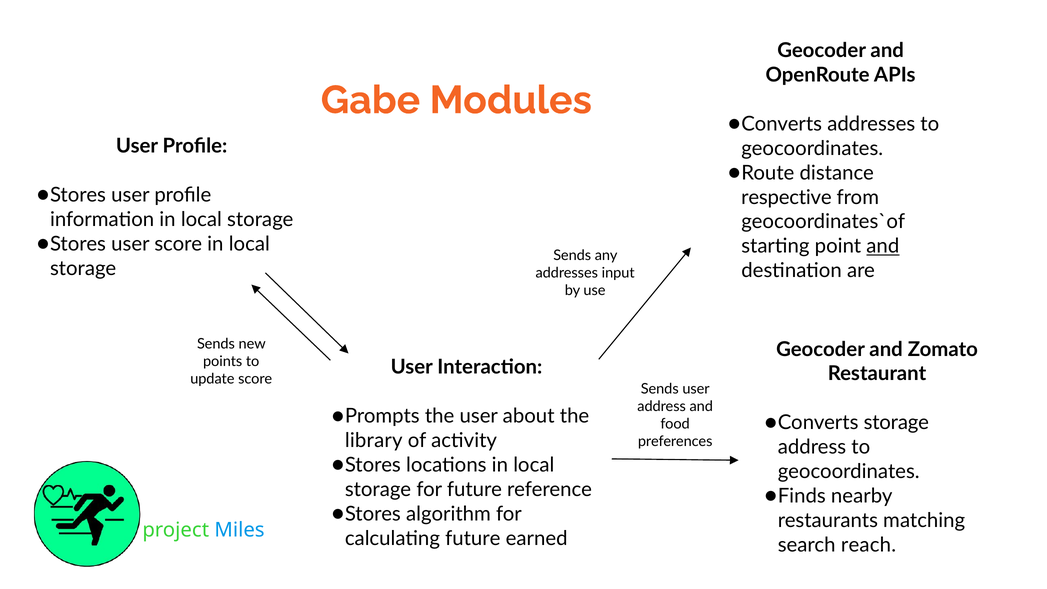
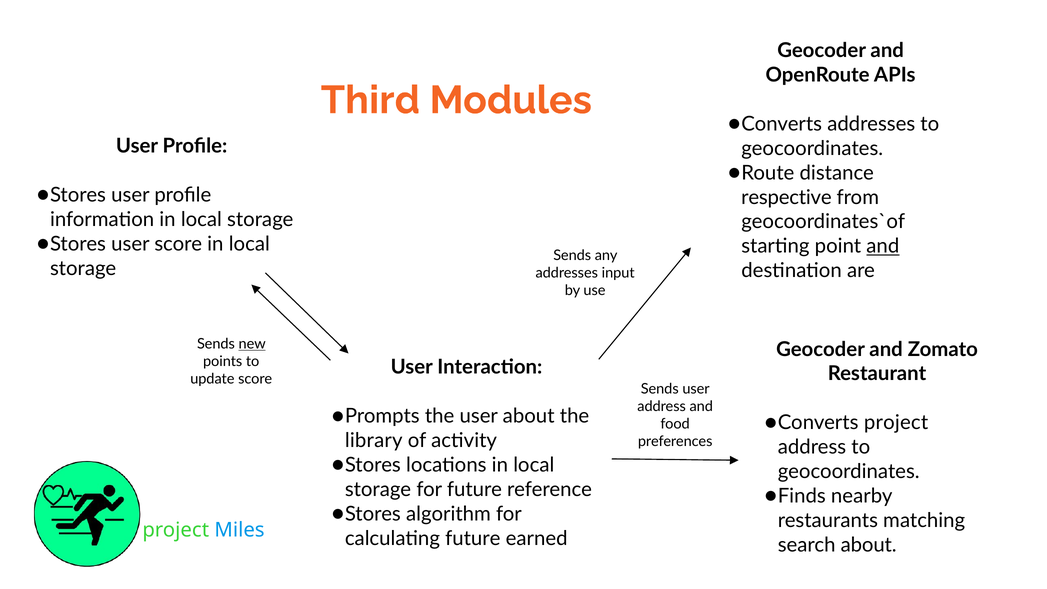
Gabe: Gabe -> Third (370, 100)
new underline: none -> present (252, 344)
storage: storage -> project (896, 423)
search reach: reach -> about (869, 545)
